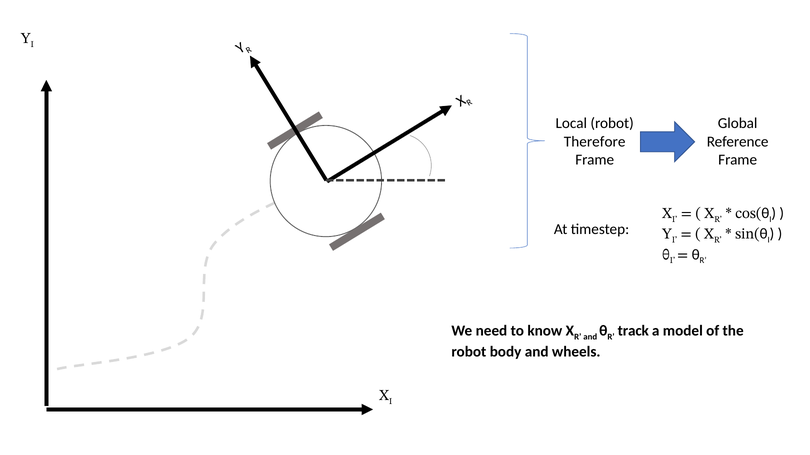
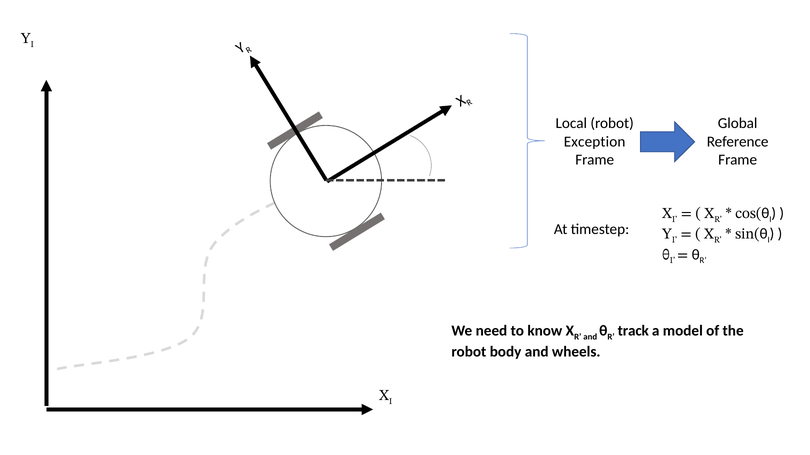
Therefore: Therefore -> Exception (595, 142)
